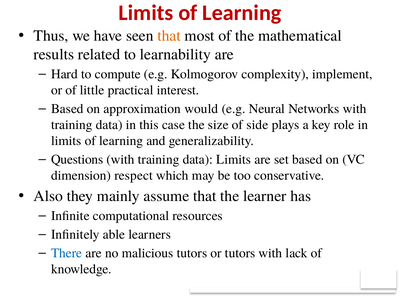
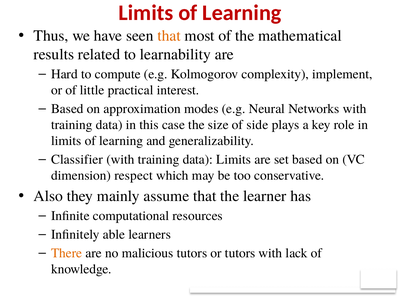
would: would -> modes (201, 109)
Questions: Questions -> Classifier (77, 160)
There colour: blue -> orange (67, 253)
